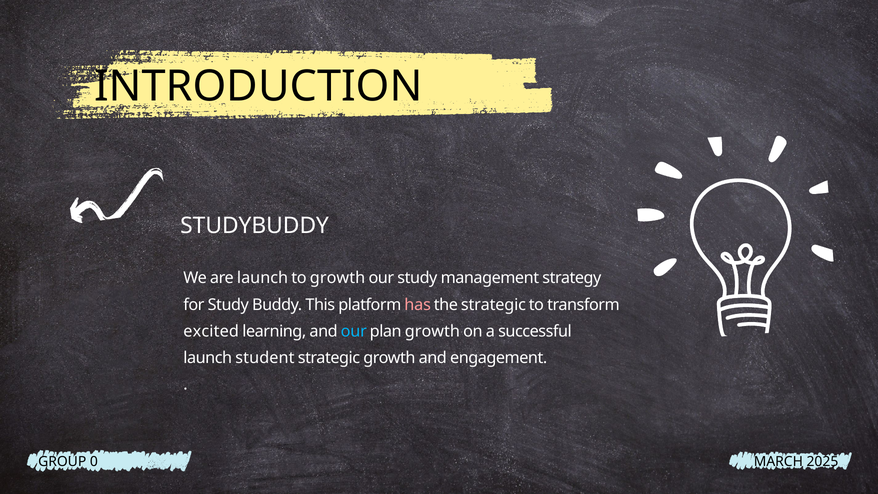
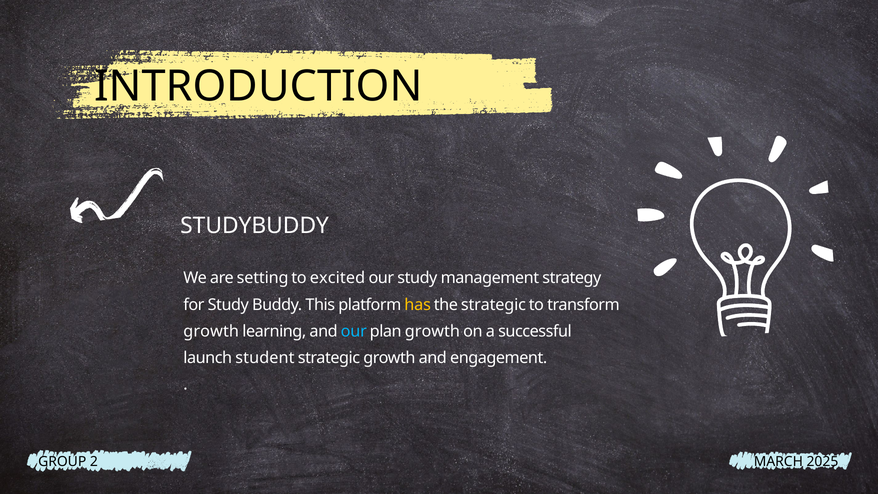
are launch: launch -> setting (263, 278)
to growth: growth -> excited (338, 278)
has colour: pink -> yellow (418, 305)
excited: excited -> growth (211, 331)
0: 0 -> 2 (94, 462)
